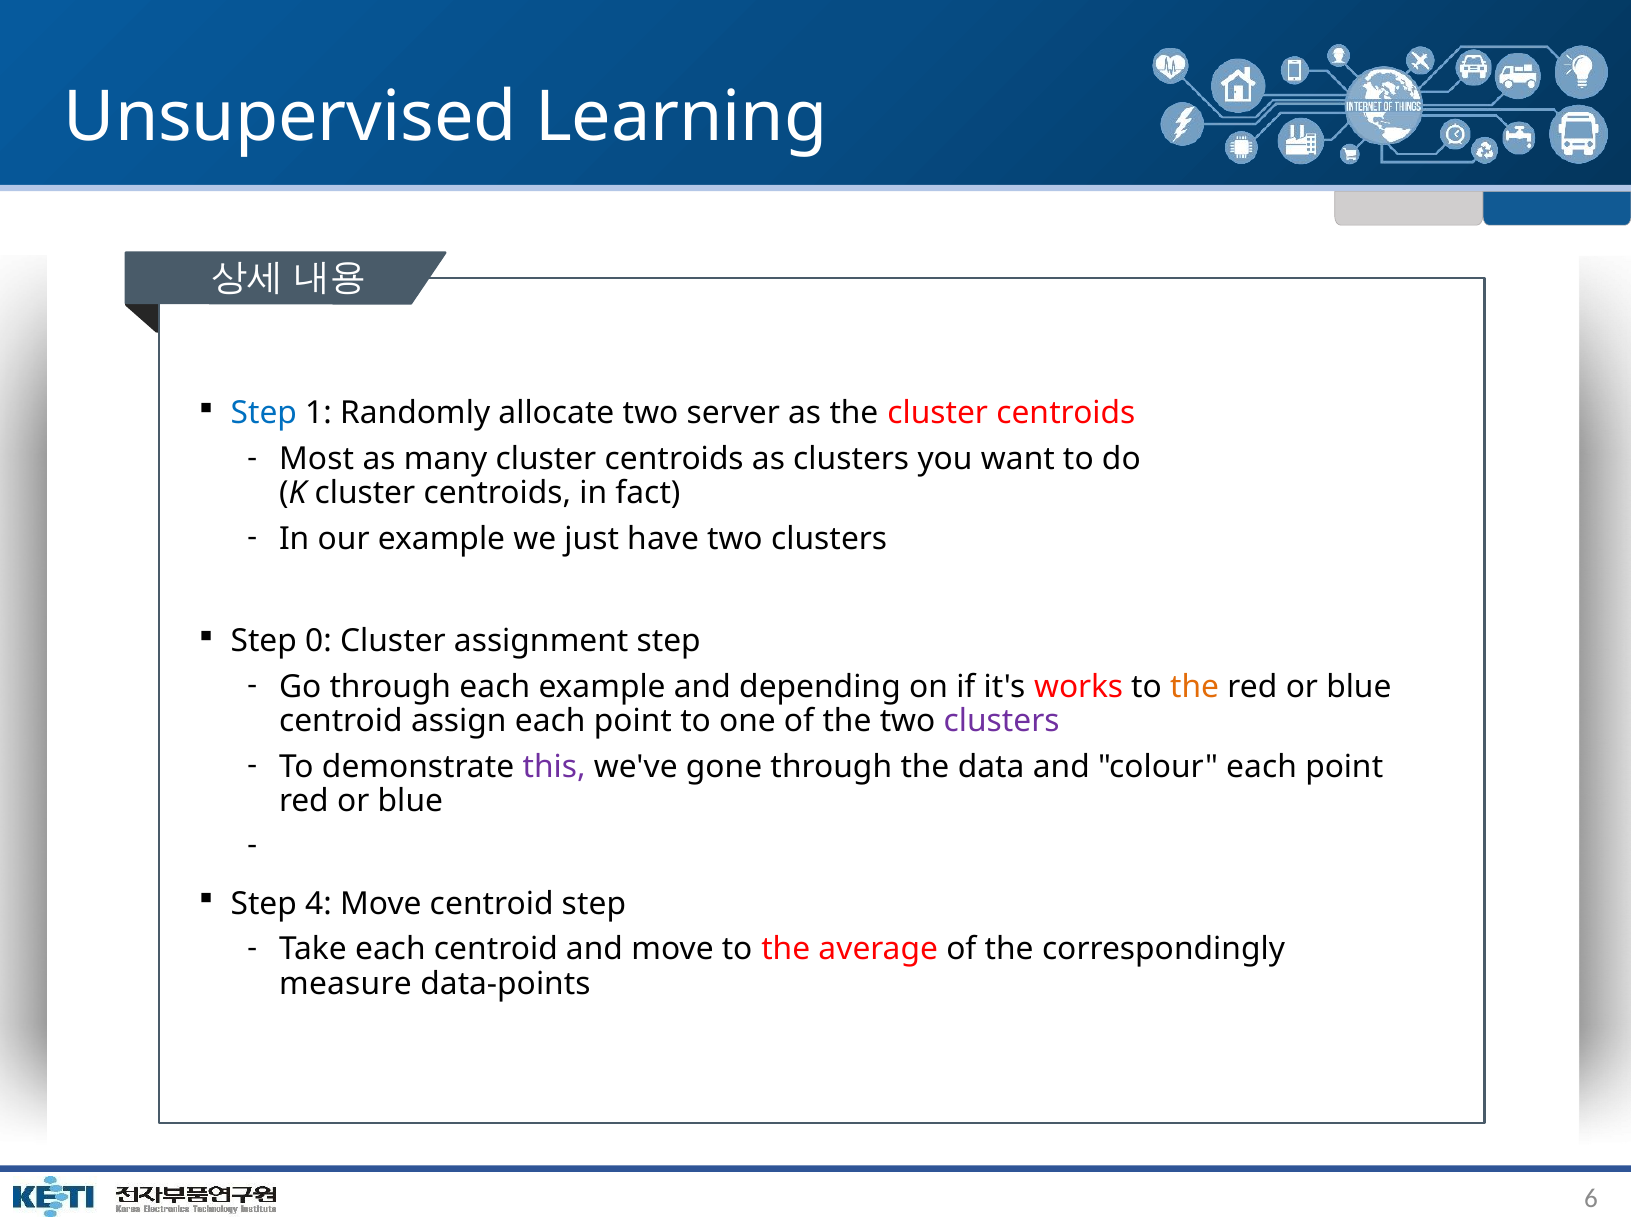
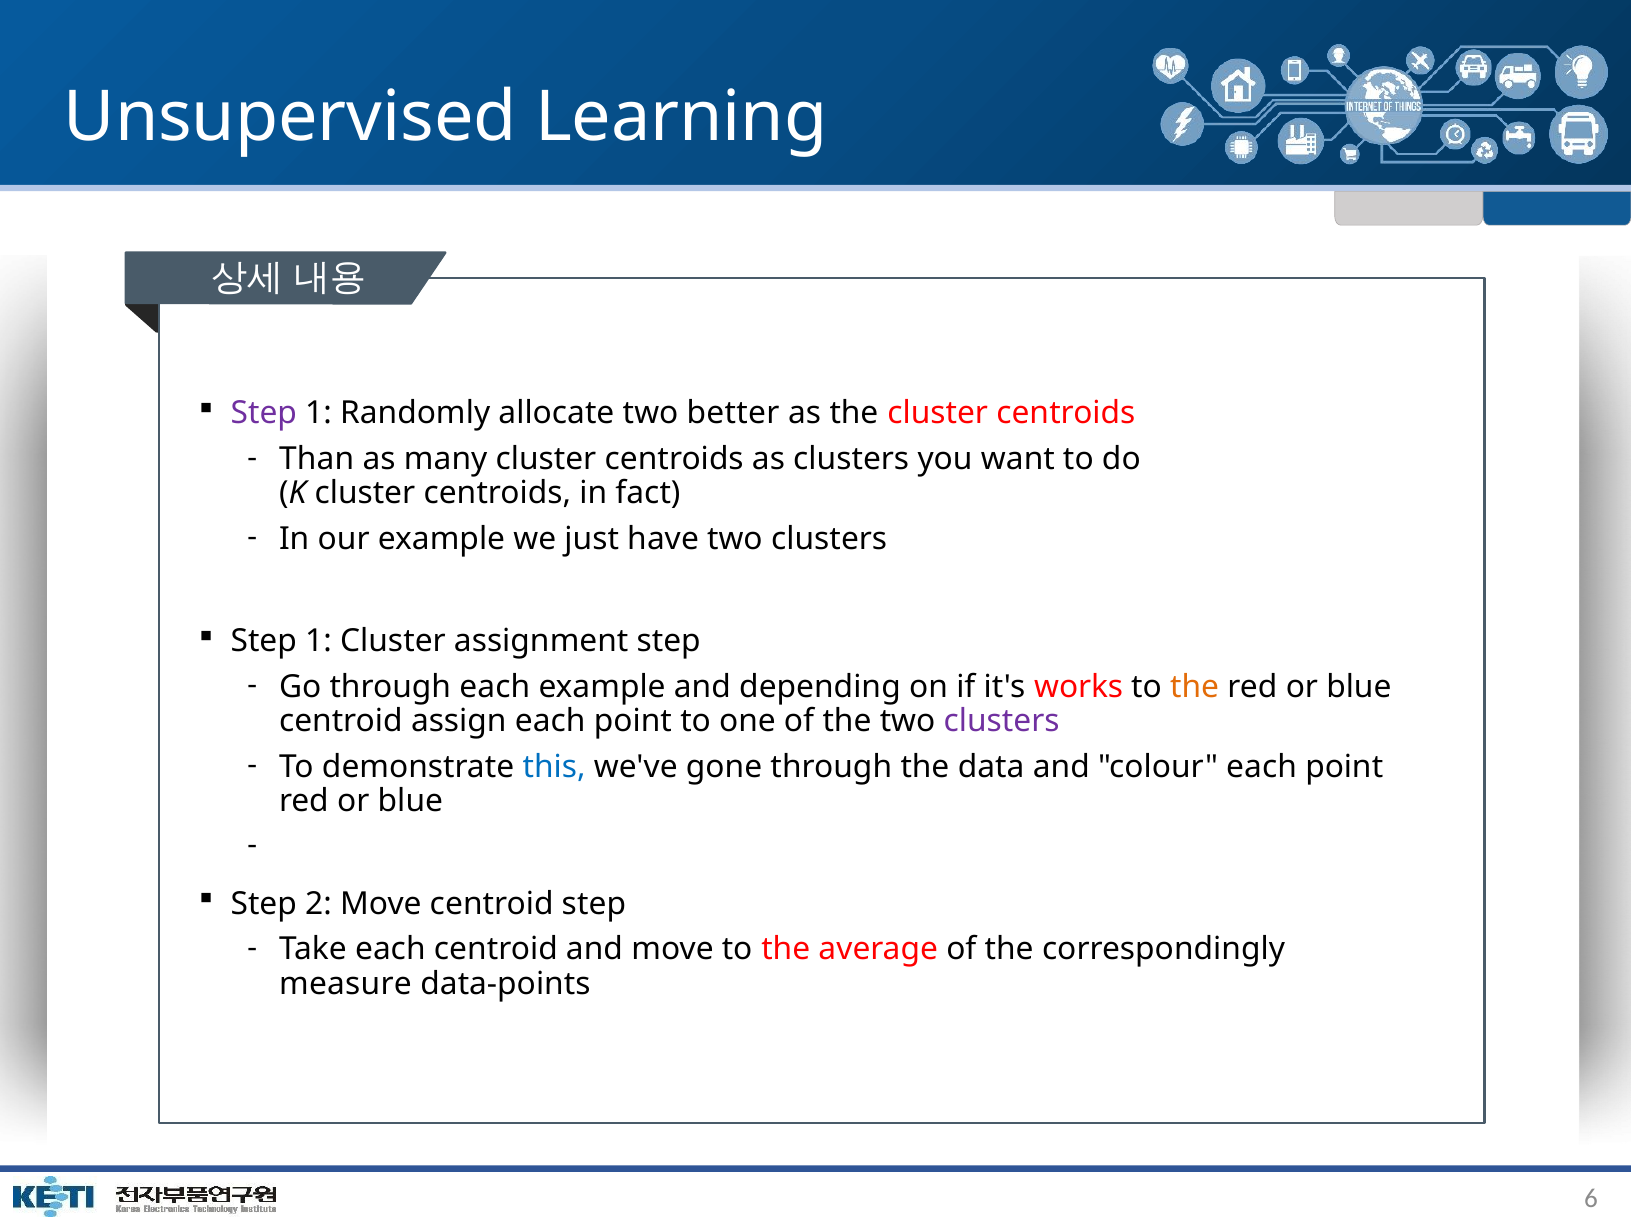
Step colour: blue -> purple (264, 414)
server: server -> better (733, 414)
Most: Most -> Than (317, 459)
0: 0 -> 1 (318, 642)
this colour: purple -> blue (554, 767)
4: 4 -> 2 (318, 904)
